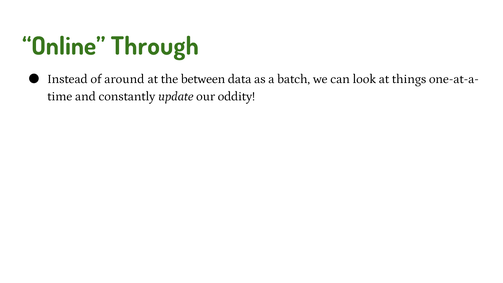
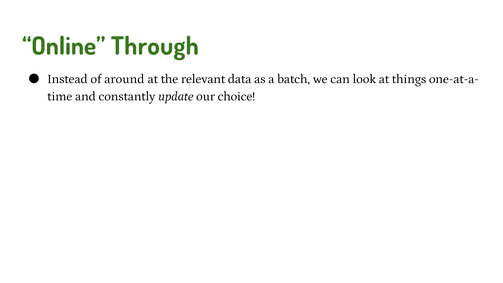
between: between -> relevant (203, 79)
oddity: oddity -> choice (236, 96)
